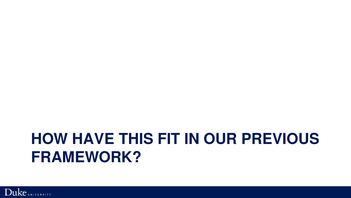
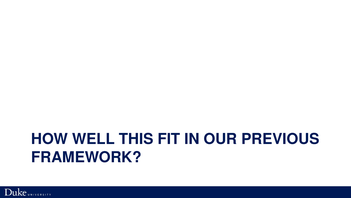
HAVE: HAVE -> WELL (93, 139)
